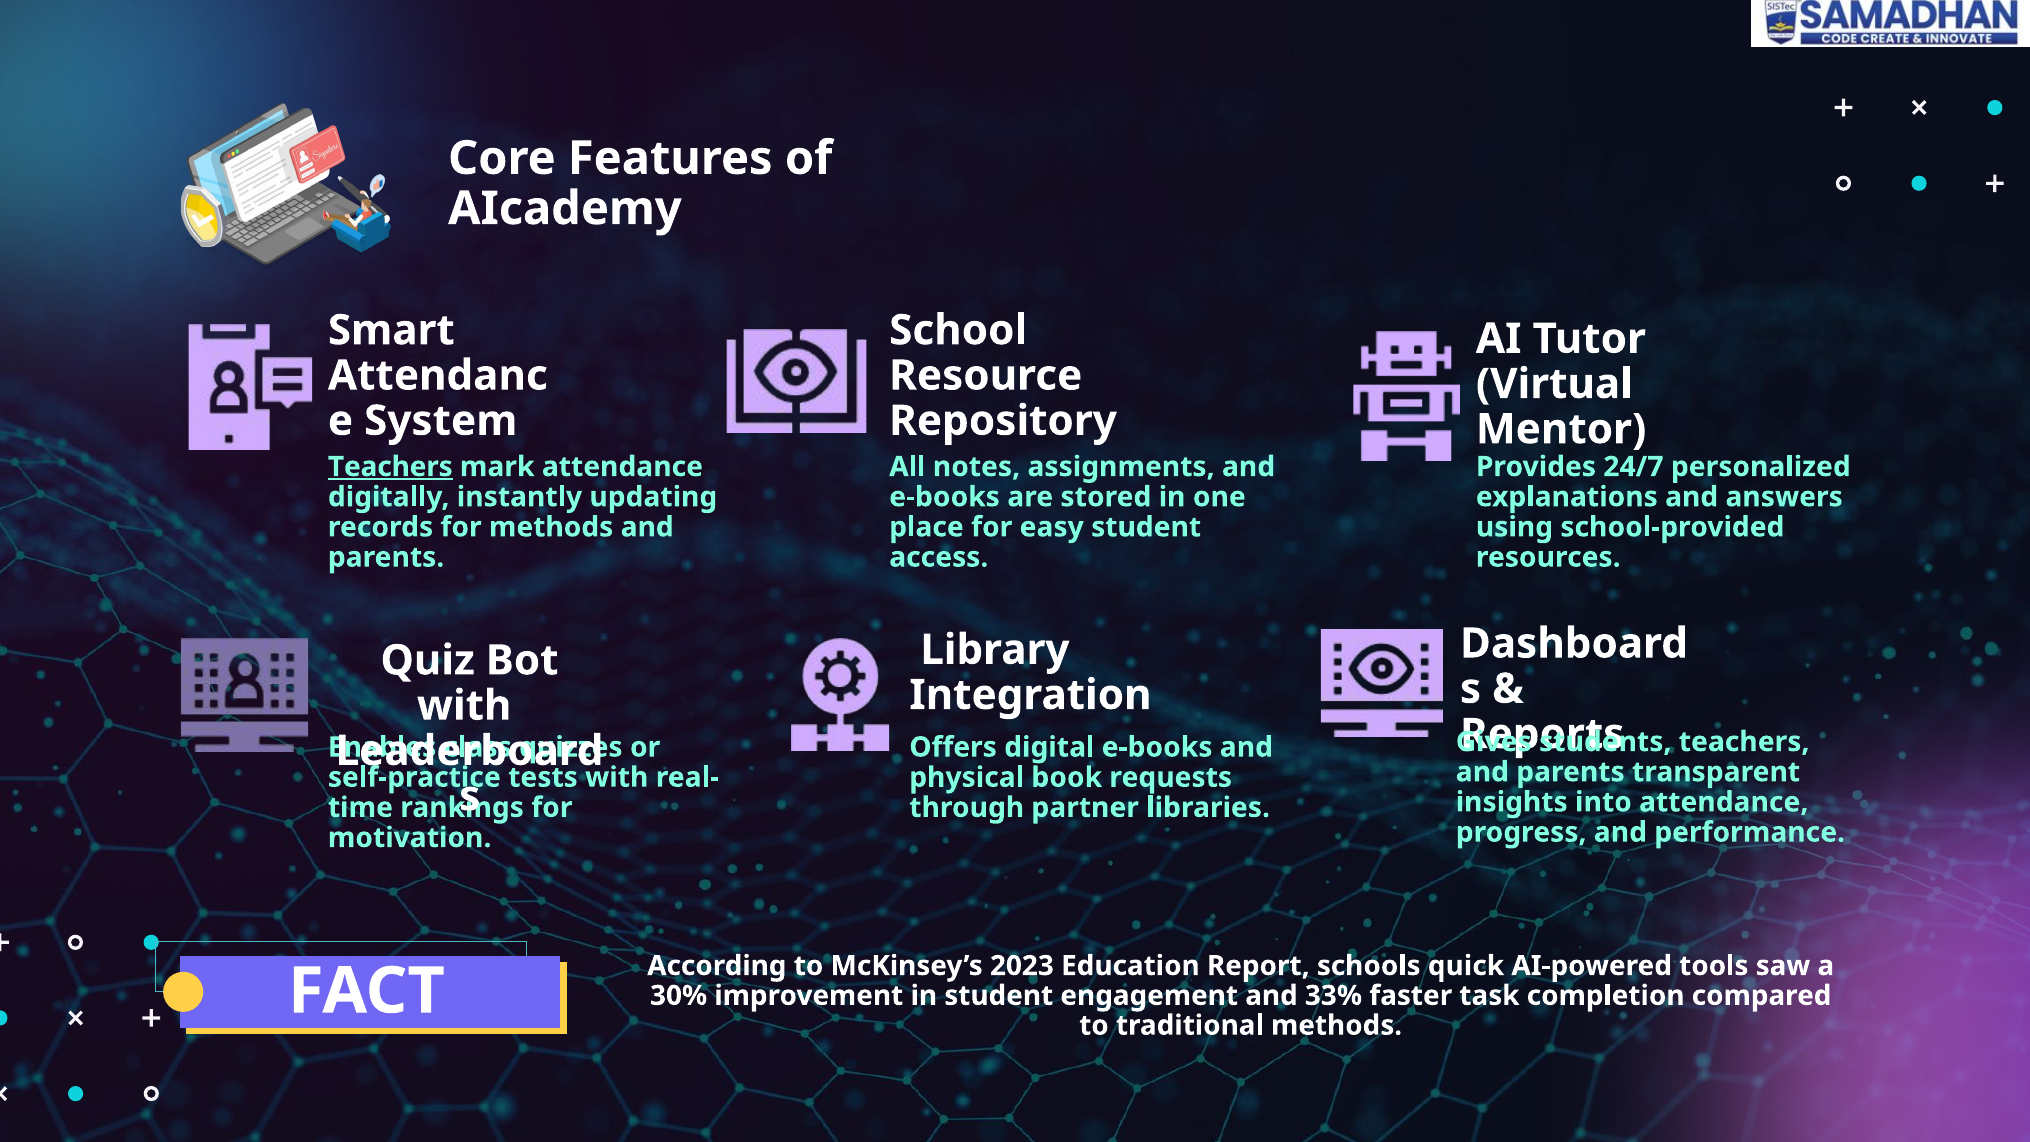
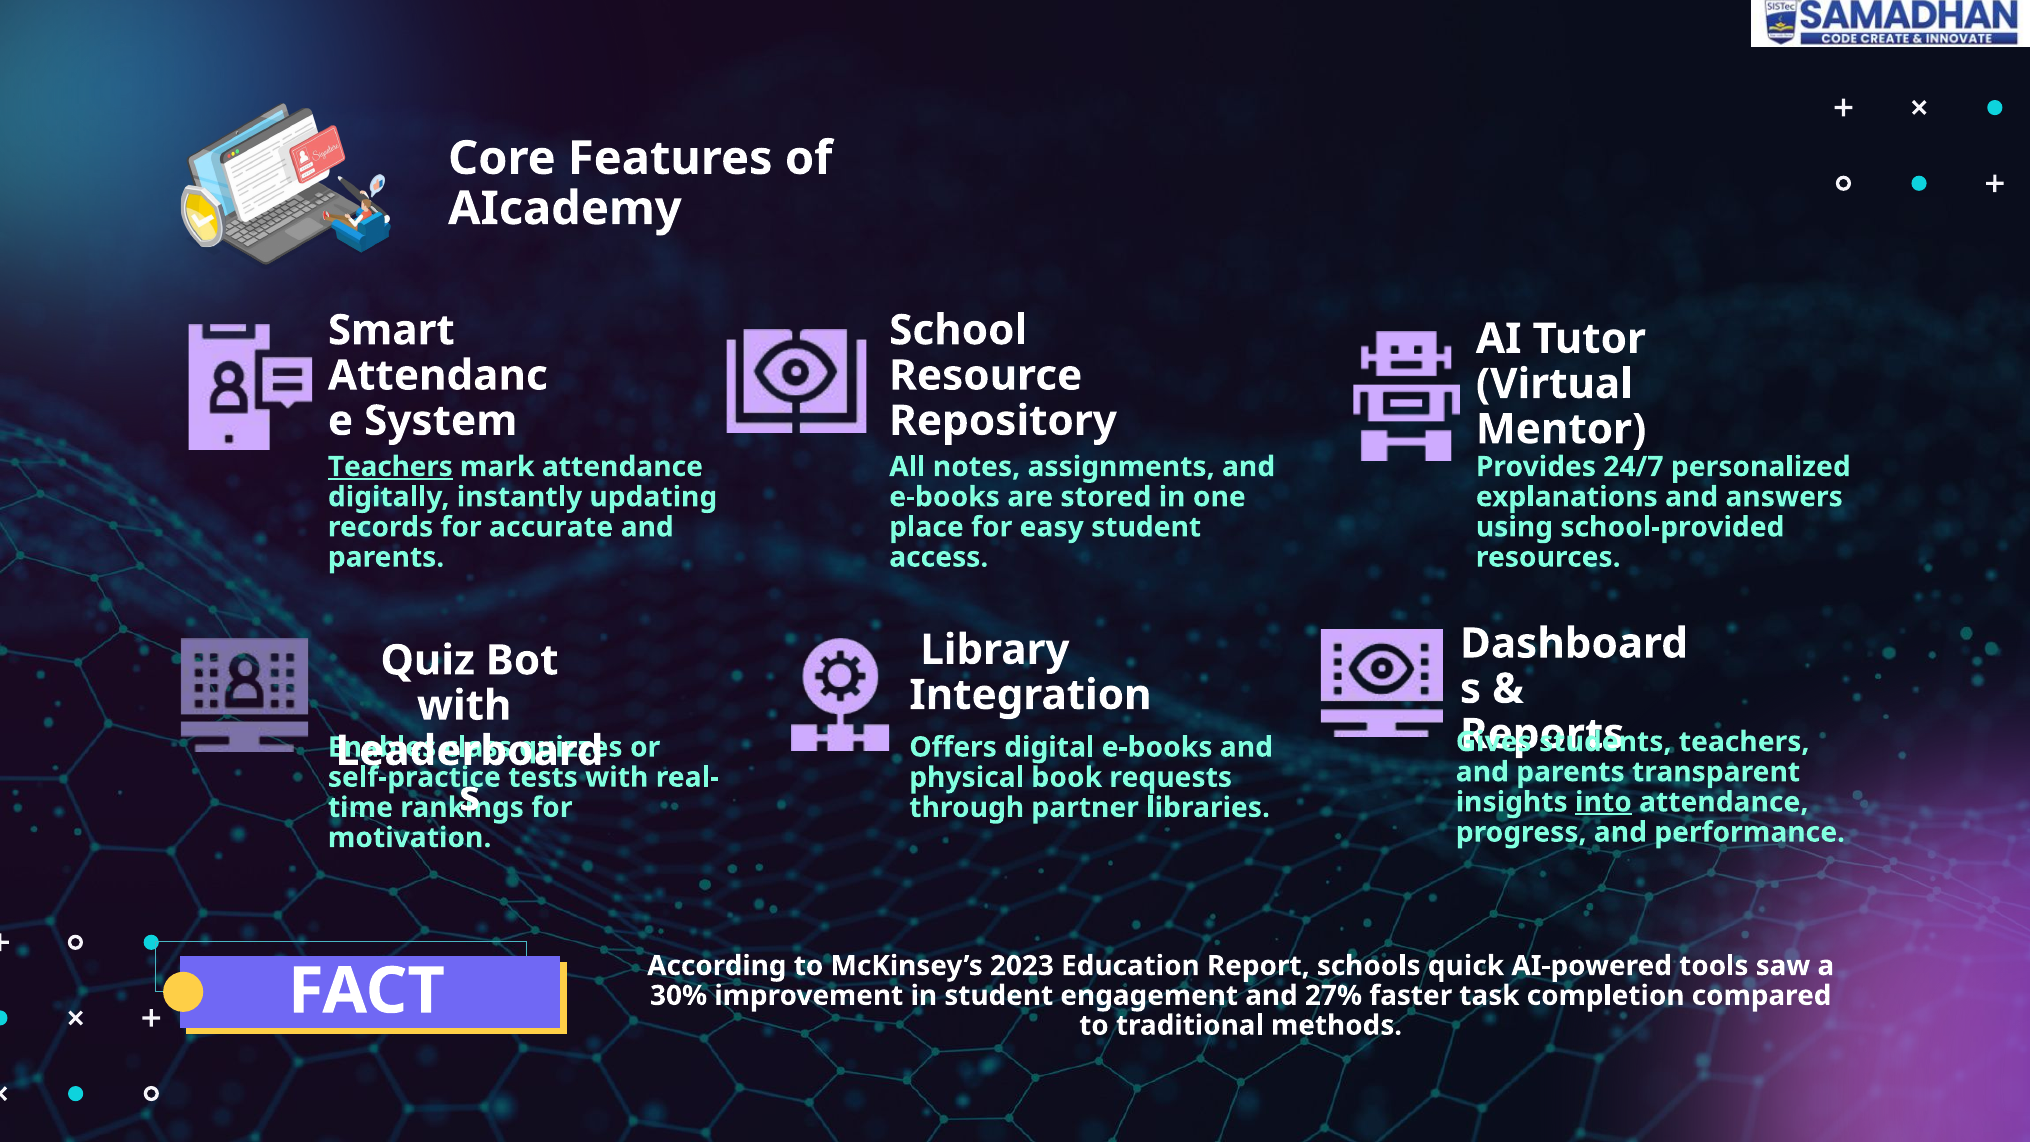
for methods: methods -> accurate (551, 527)
into underline: none -> present (1603, 802)
33%: 33% -> 27% (1334, 996)
